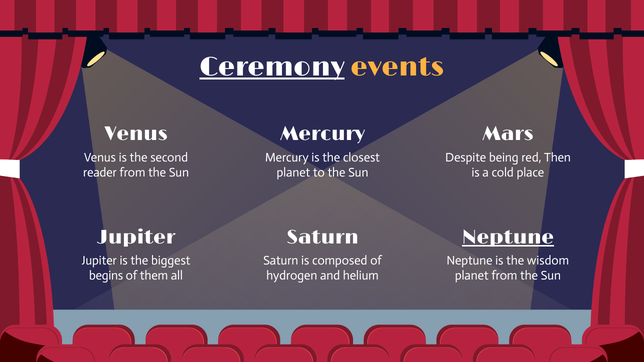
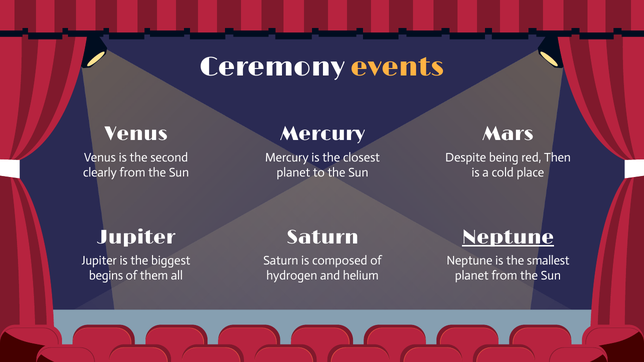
Ceremony underline: present -> none (272, 67)
reader: reader -> clearly (100, 173)
wisdom: wisdom -> smallest (548, 261)
